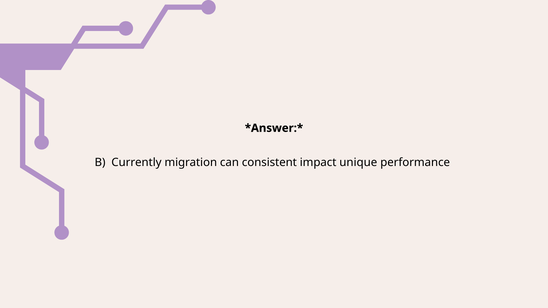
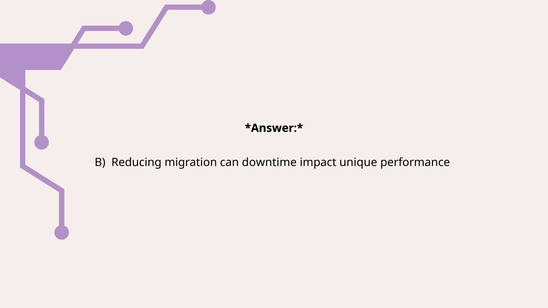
Currently: Currently -> Reducing (136, 162)
consistent: consistent -> downtime (269, 162)
